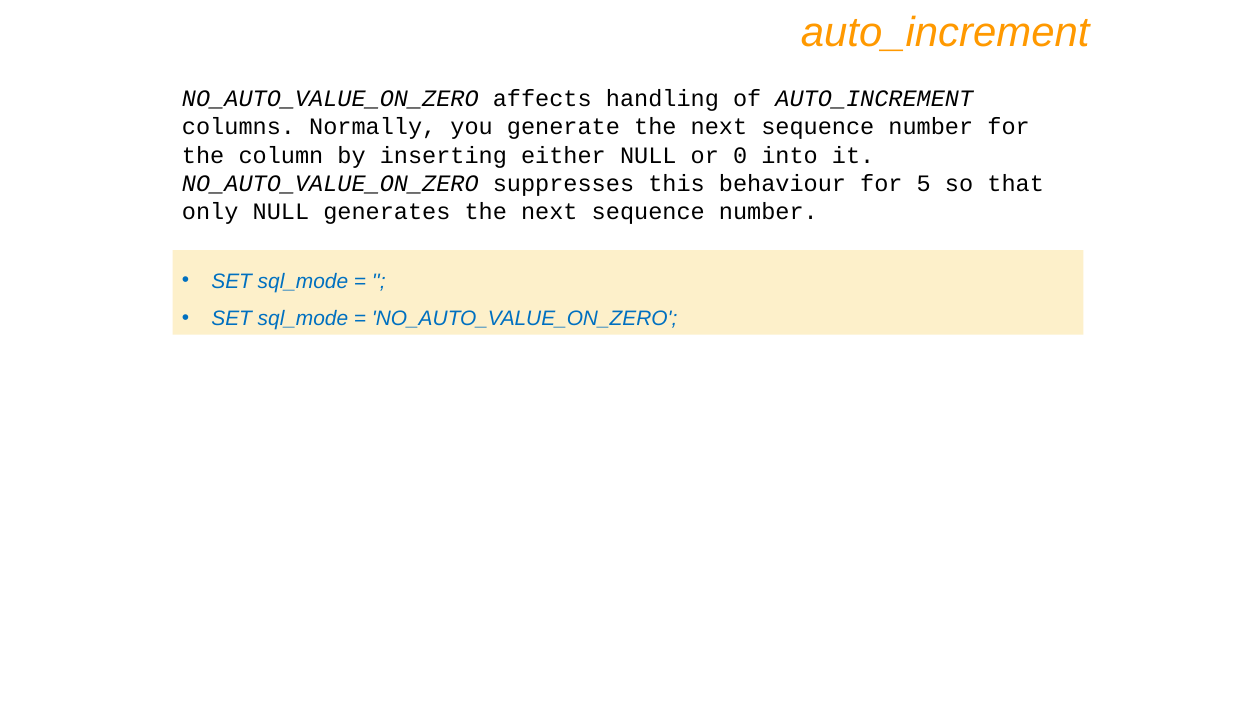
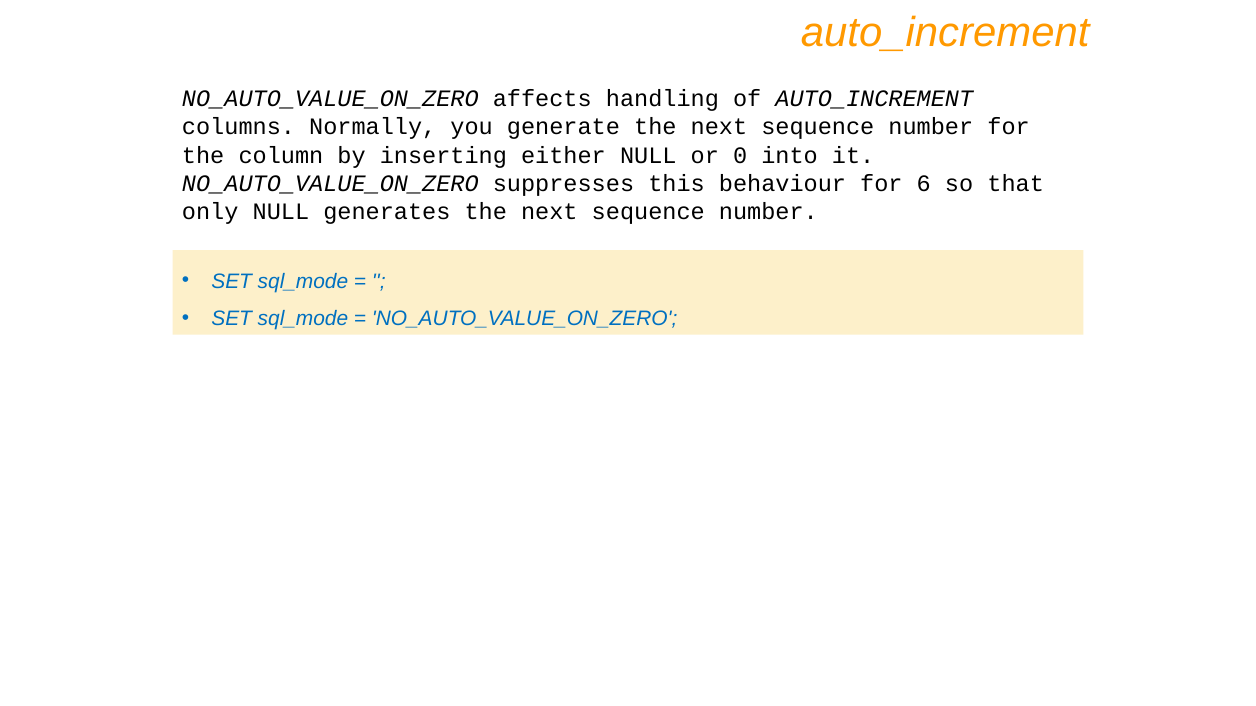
5: 5 -> 6 (924, 184)
